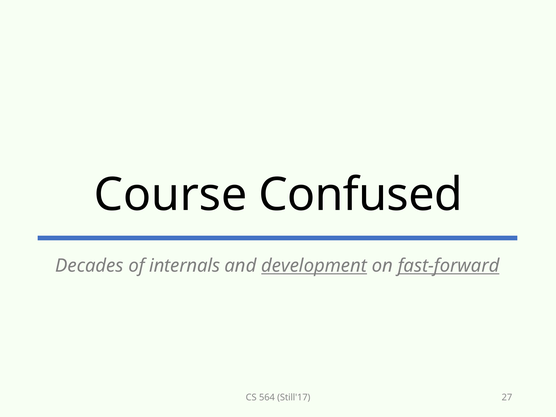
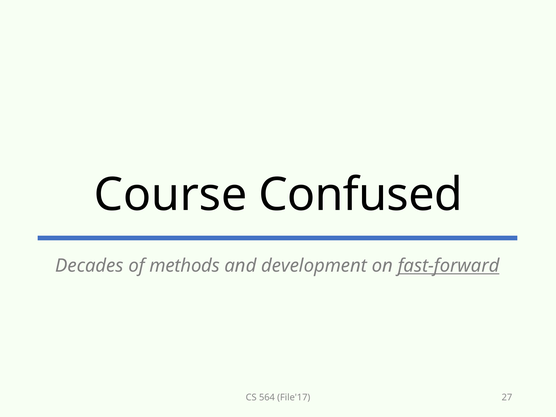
internals: internals -> methods (185, 266)
development underline: present -> none (314, 266)
Still'17: Still'17 -> File'17 (294, 397)
